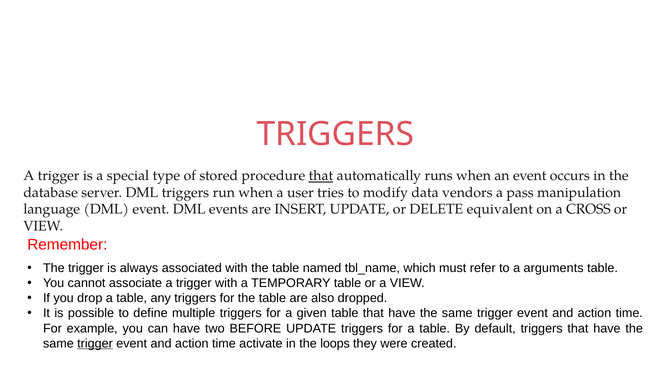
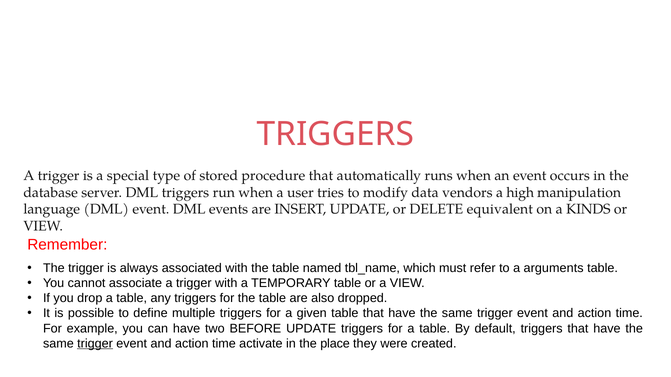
that underline: present -> none (321, 176)
pass: pass -> high (520, 193)
CROSS: CROSS -> KINDS (588, 210)
loops: loops -> place (335, 344)
